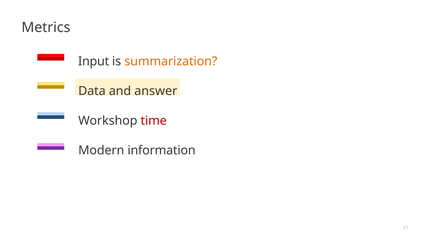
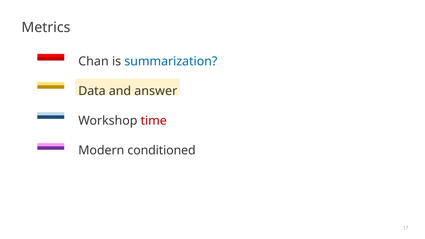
Input: Input -> Chan (93, 61)
summarization colour: orange -> blue (171, 61)
information: information -> conditioned (162, 150)
